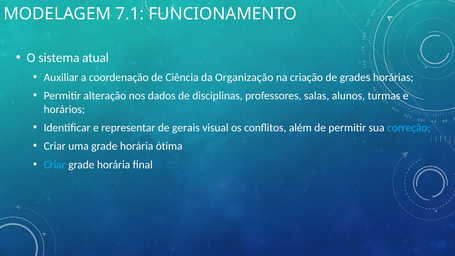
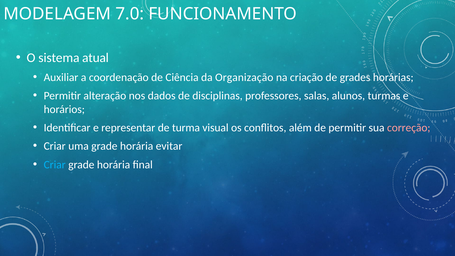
7.1: 7.1 -> 7.0 (130, 14)
gerais: gerais -> turma (186, 128)
correção colour: light blue -> pink (409, 128)
ótima: ótima -> evitar (169, 146)
